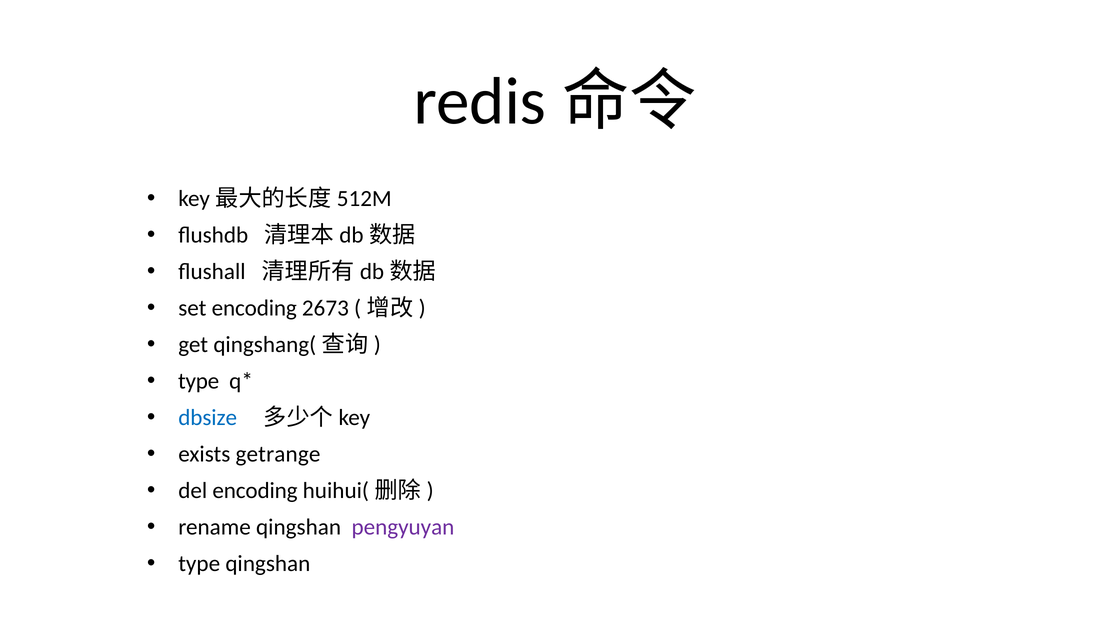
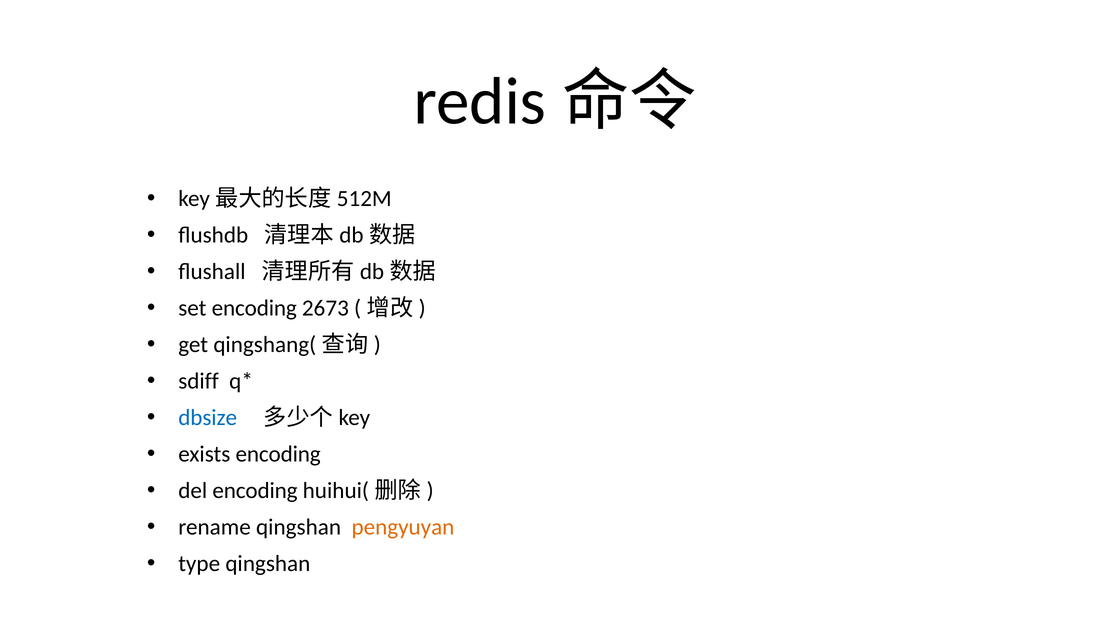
type: type -> sdiff (199, 381)
exists getrange: getrange -> encoding (278, 454)
pengyuyan colour: purple -> orange (403, 527)
